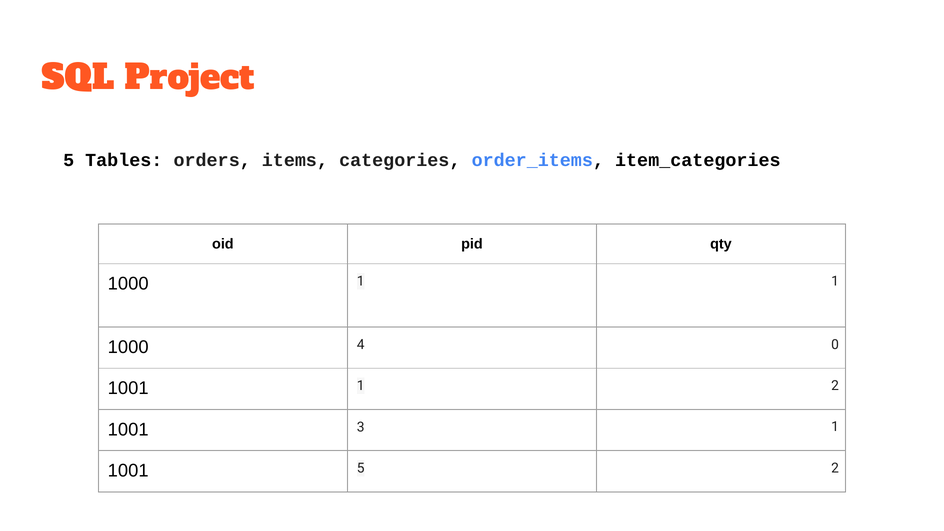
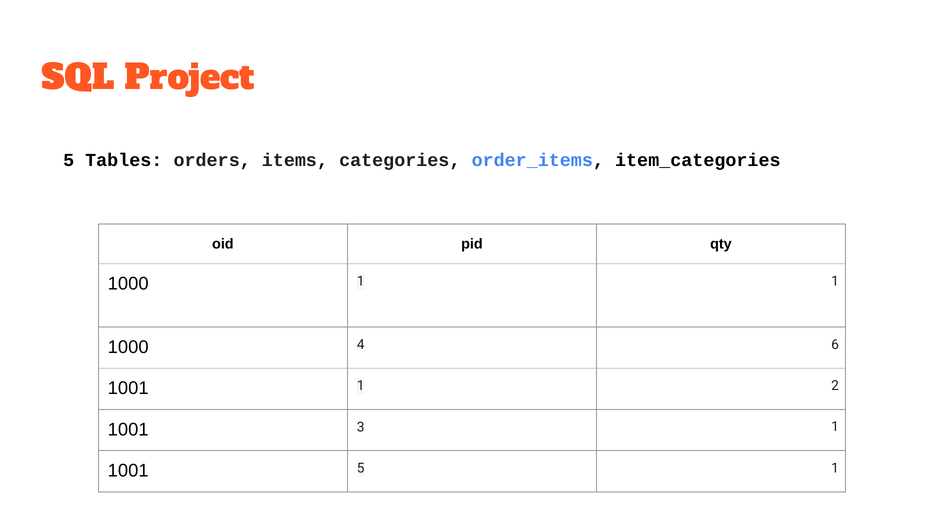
0: 0 -> 6 (835, 345)
5 2: 2 -> 1 (835, 468)
